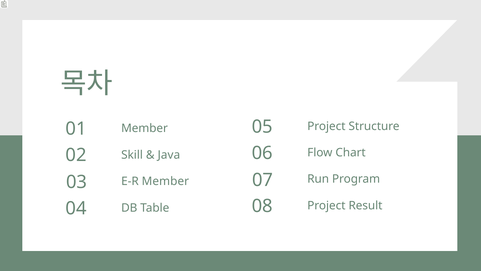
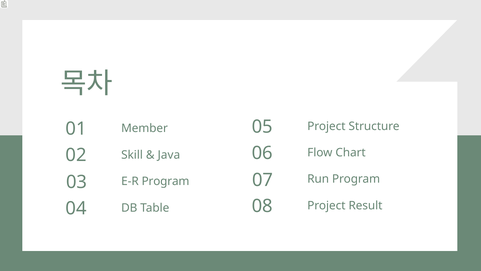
E-R Member: Member -> Program (166, 181)
